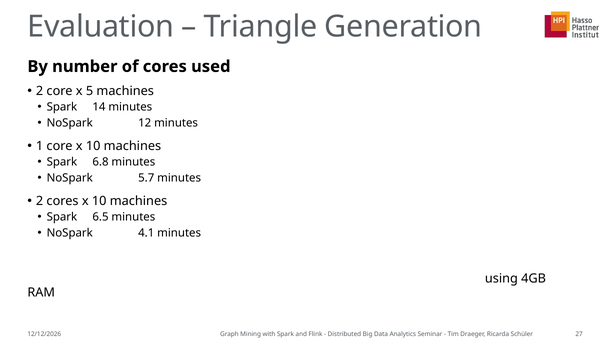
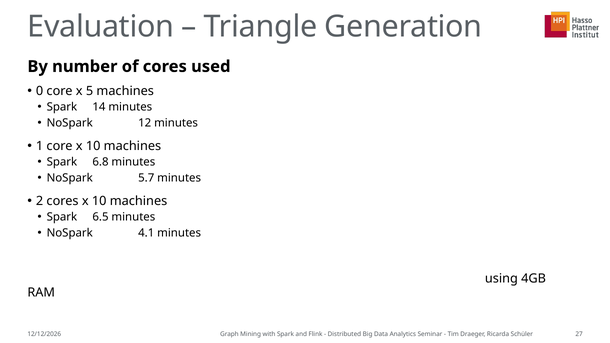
2: 2 -> 0 (40, 91)
